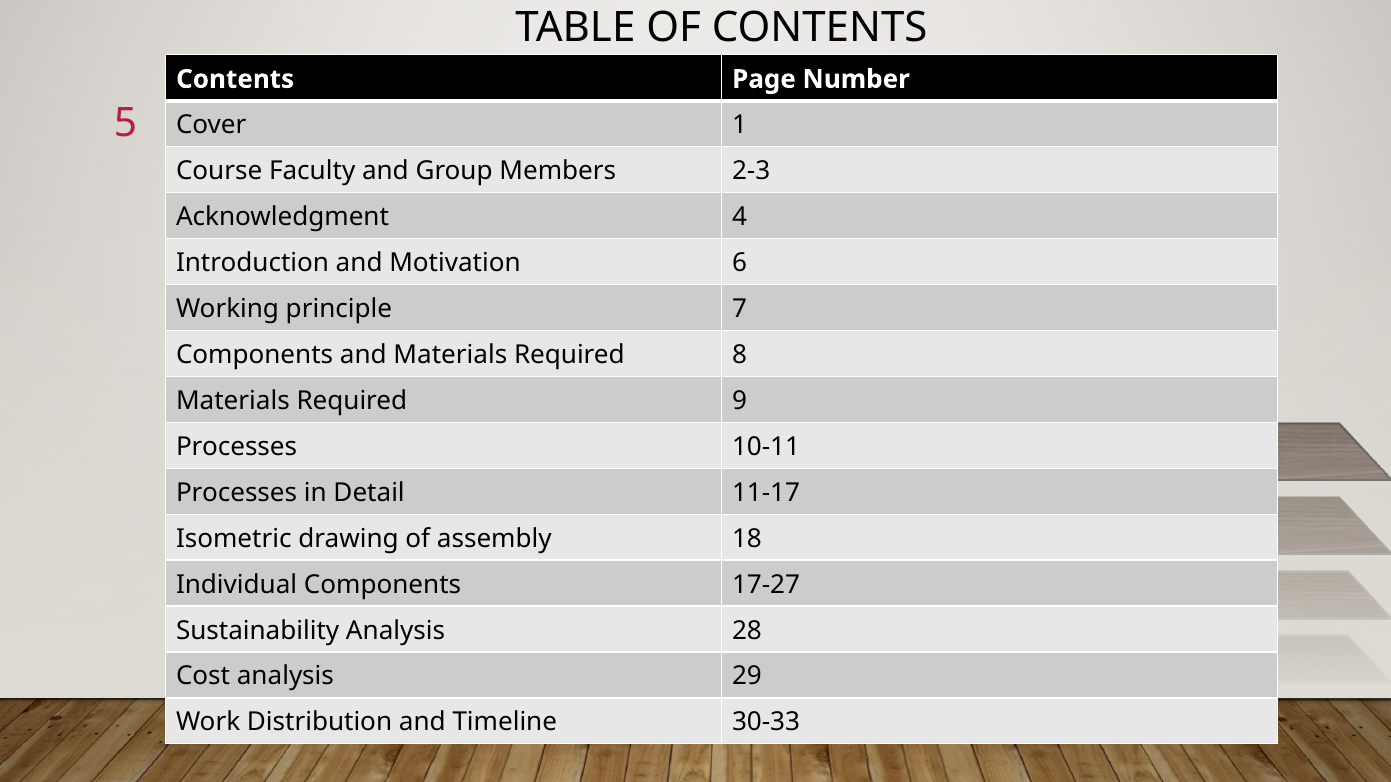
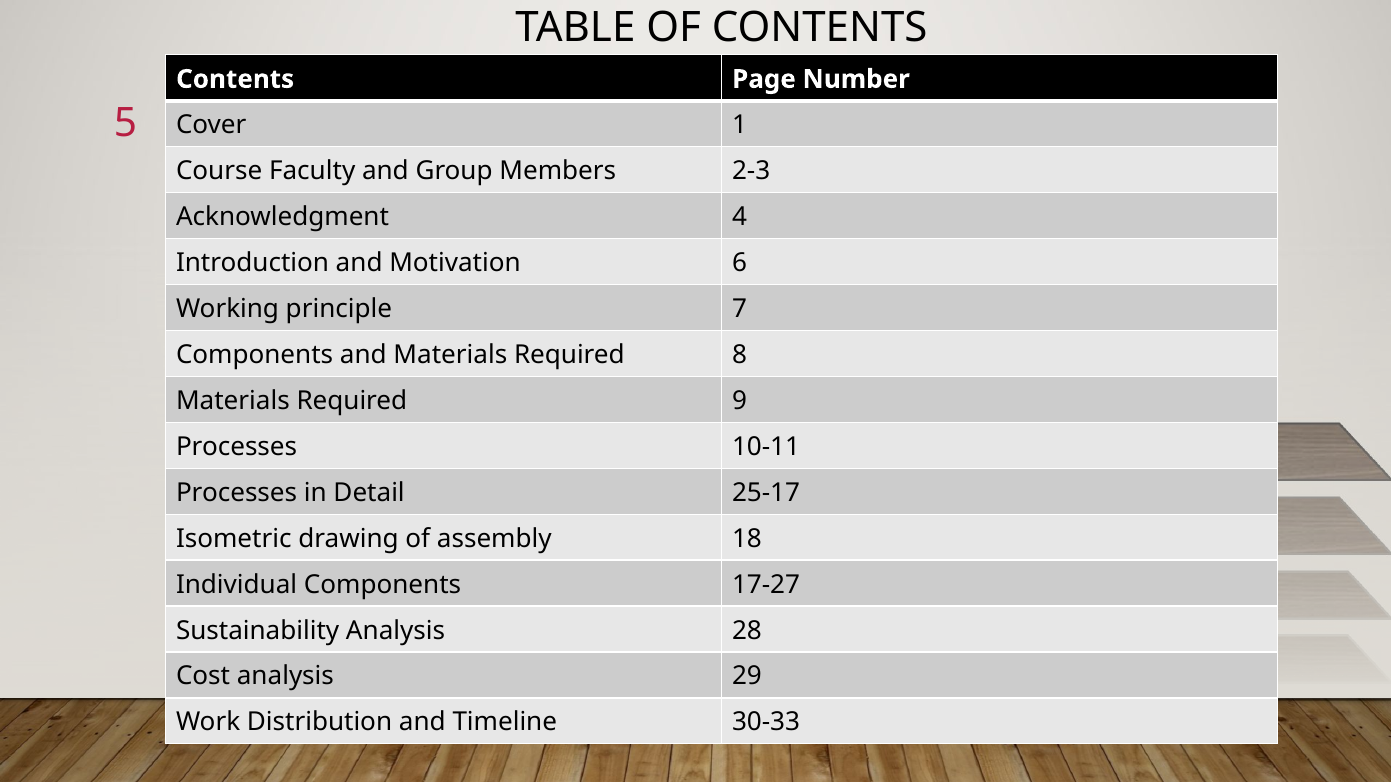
11-17: 11-17 -> 25-17 (766, 493)
